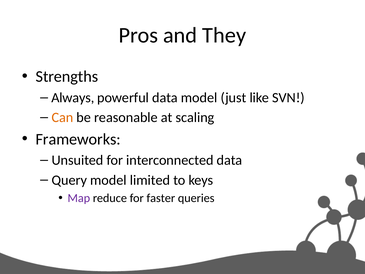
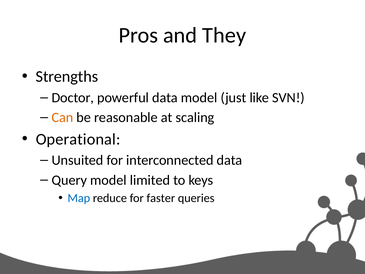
Always: Always -> Doctor (73, 98)
Frameworks: Frameworks -> Operational (78, 139)
Map colour: purple -> blue (79, 198)
